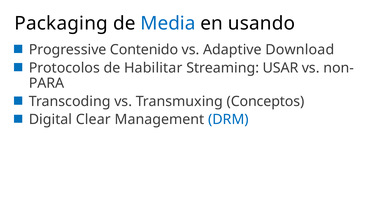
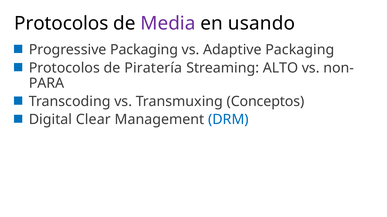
Packaging: Packaging -> Protocolos (61, 23)
Media colour: blue -> purple (168, 23)
Progressive Contenido: Contenido -> Packaging (144, 50)
Adaptive Download: Download -> Packaging (300, 50)
Habilitar: Habilitar -> Piratería (153, 68)
USAR: USAR -> ALTO (281, 68)
